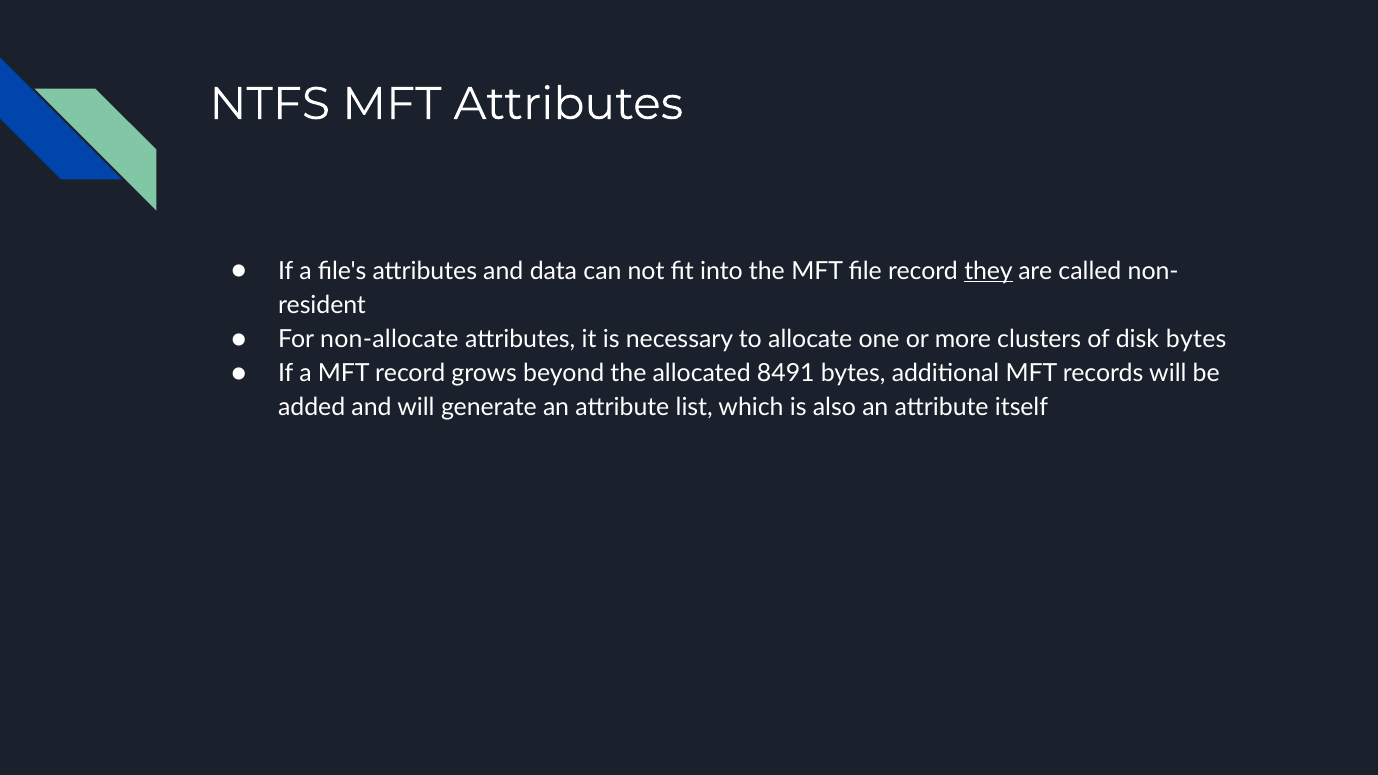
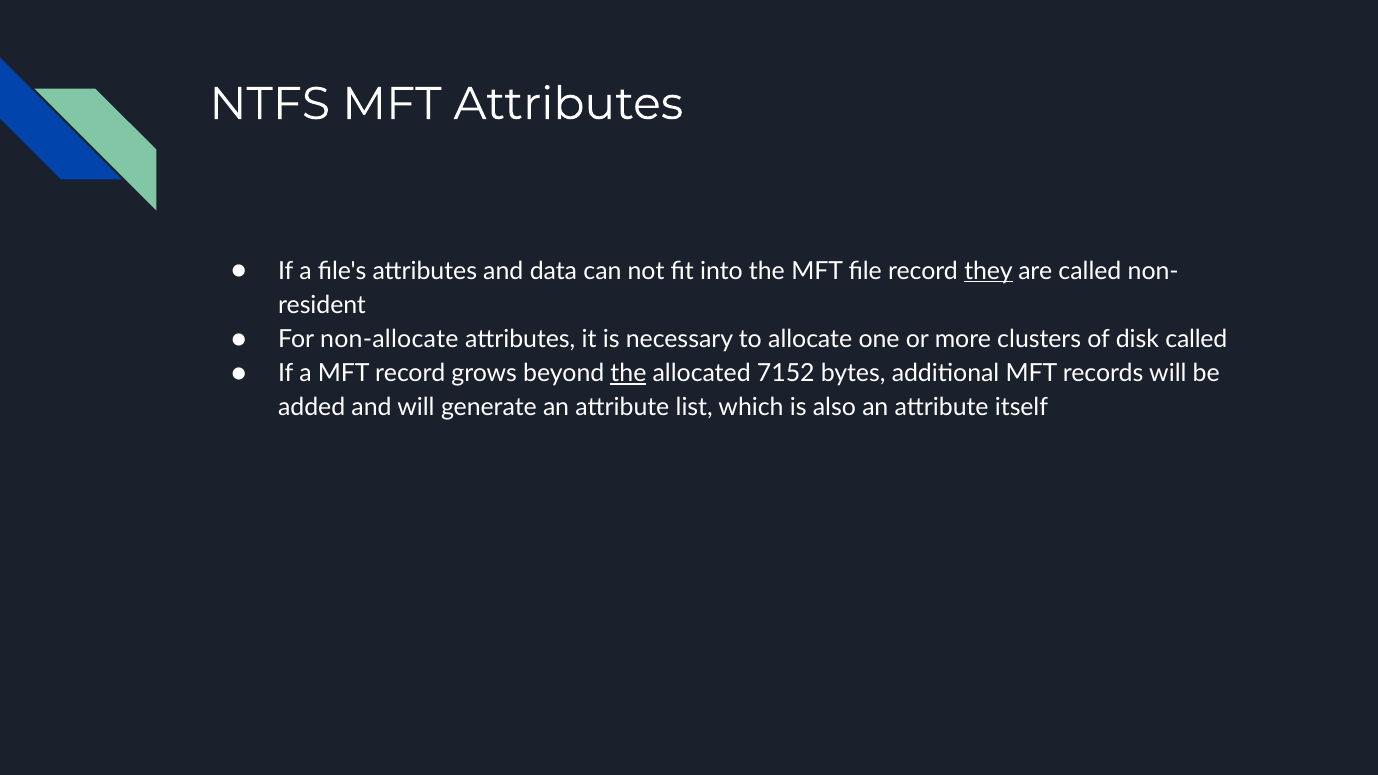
disk bytes: bytes -> called (1196, 339)
the underline: none -> present (628, 374)
8491: 8491 -> 7152 (786, 374)
